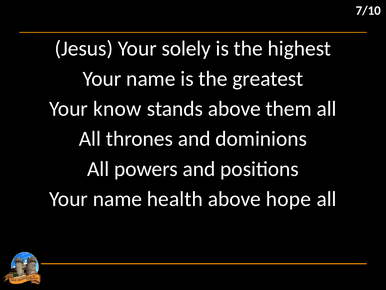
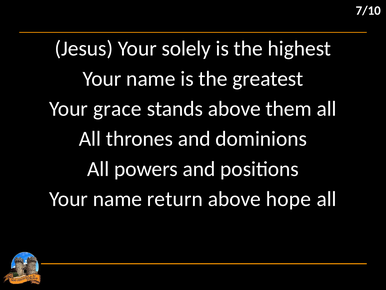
know: know -> grace (117, 109)
health: health -> return (175, 199)
